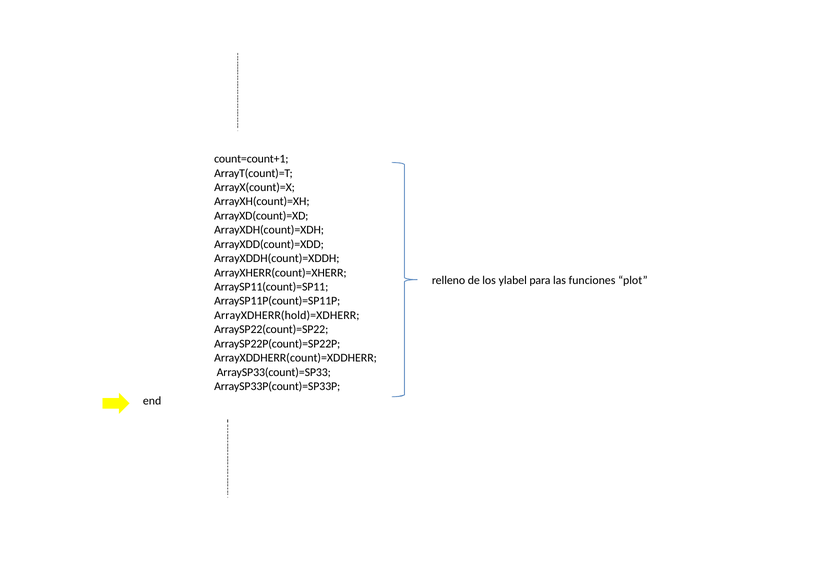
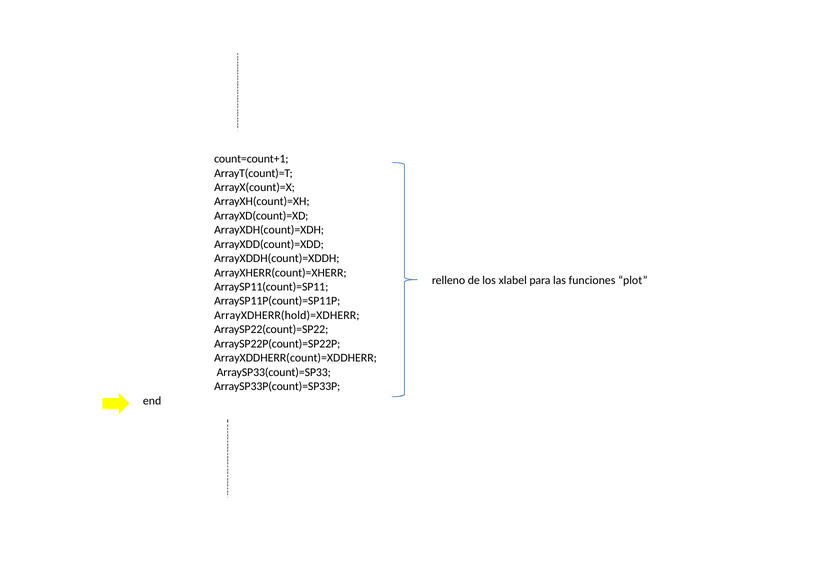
ylabel: ylabel -> xlabel (513, 281)
